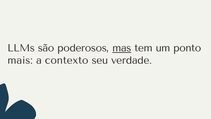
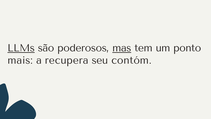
LLMs underline: none -> present (21, 48)
contexto: contexto -> recupera (67, 60)
verdade: verdade -> contóm (132, 60)
